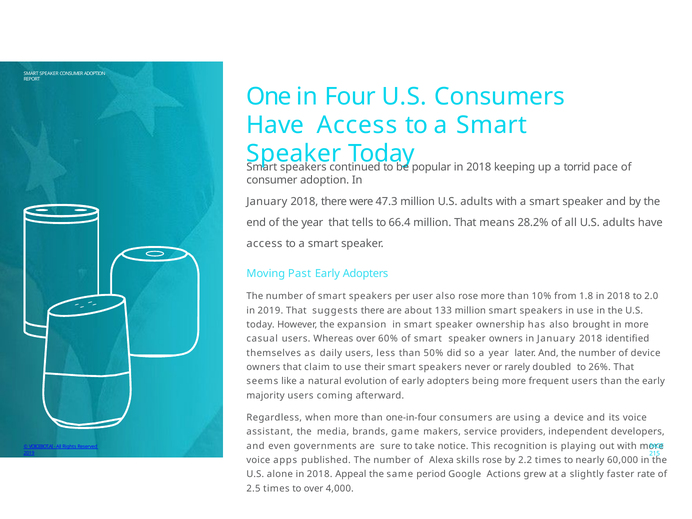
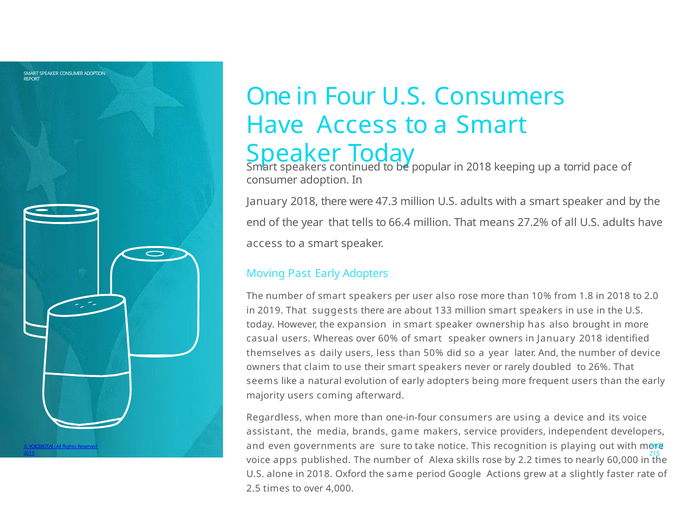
28.2%: 28.2% -> 27.2% (533, 223)
Appeal: Appeal -> Oxford (351, 474)
